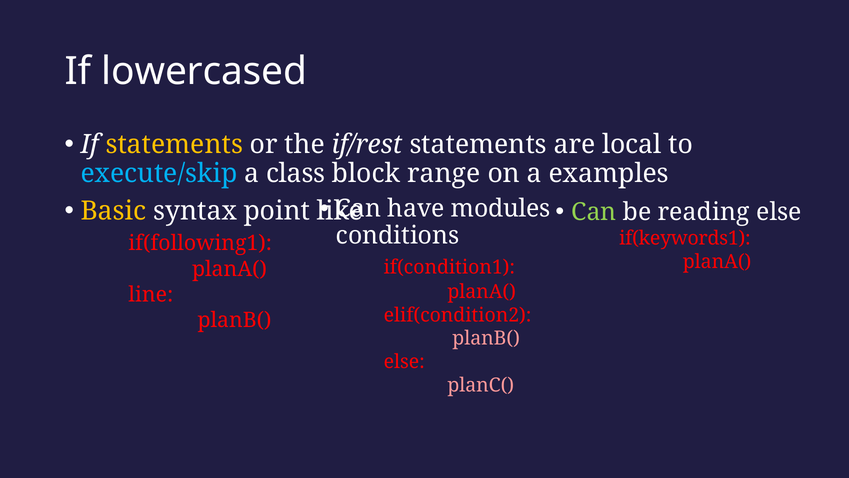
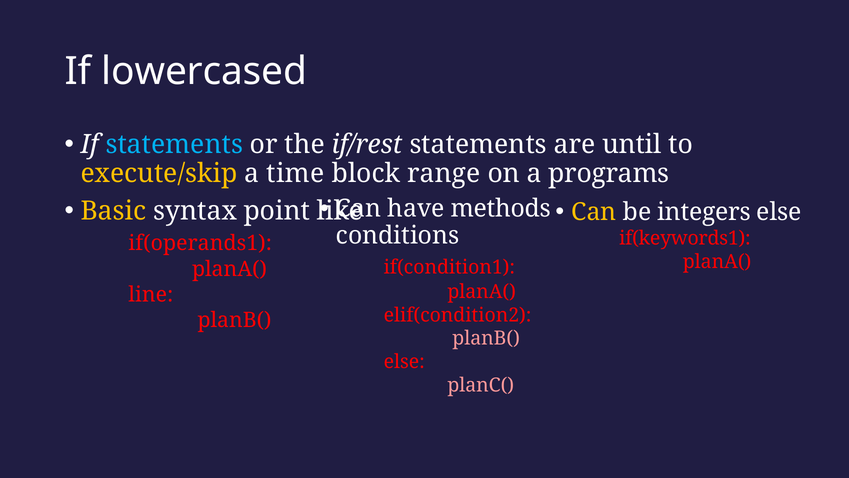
statements colour: yellow -> light blue (174, 144)
local: local -> until (632, 144)
execute/skip colour: light blue -> yellow (159, 173)
class: class -> time (295, 173)
examples: examples -> programs (609, 173)
modules: modules -> methods (501, 209)
Can colour: light green -> yellow (594, 212)
reading: reading -> integers (704, 212)
if(following1: if(following1 -> if(operands1 (200, 243)
